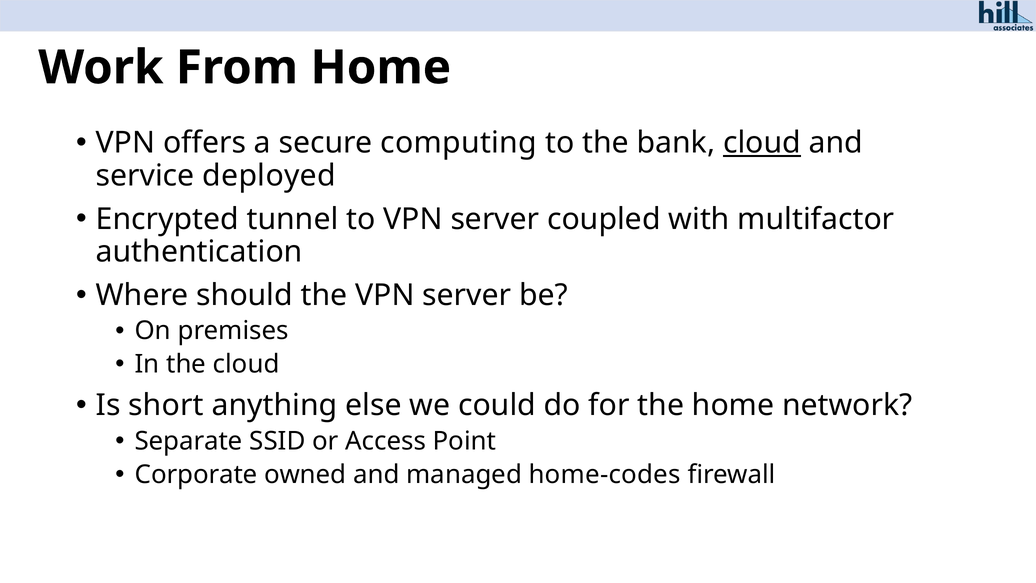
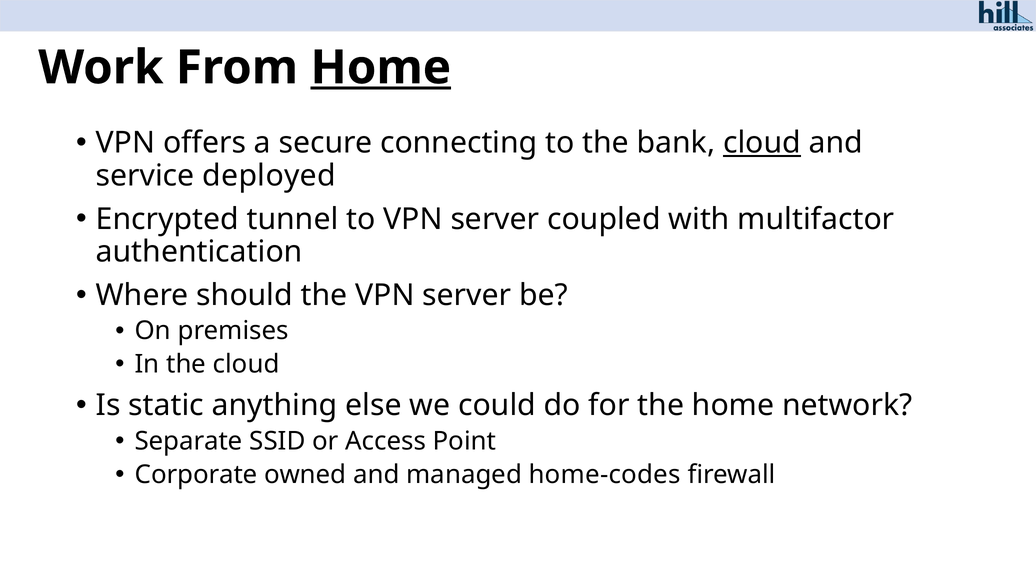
Home underline: none -> present (381, 68)
computing: computing -> connecting (459, 143)
short: short -> static (166, 405)
